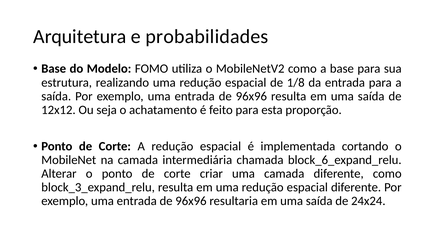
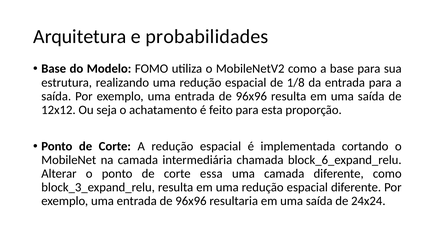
criar: criar -> essa (211, 174)
